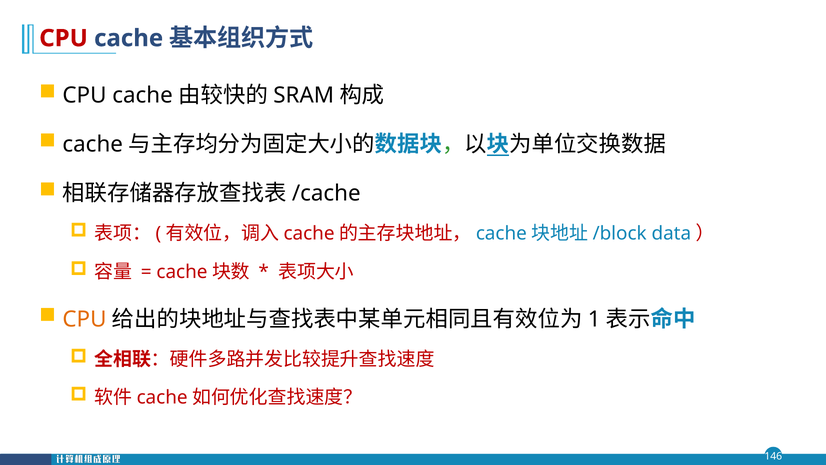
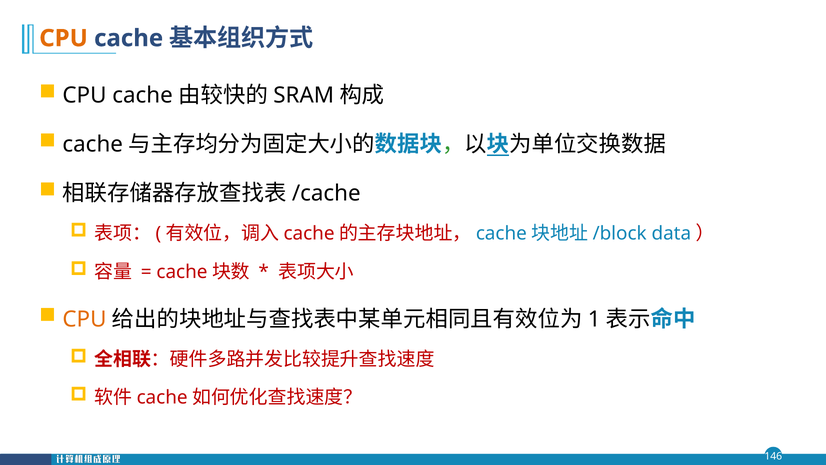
CPU colour: red -> orange (64, 38)
